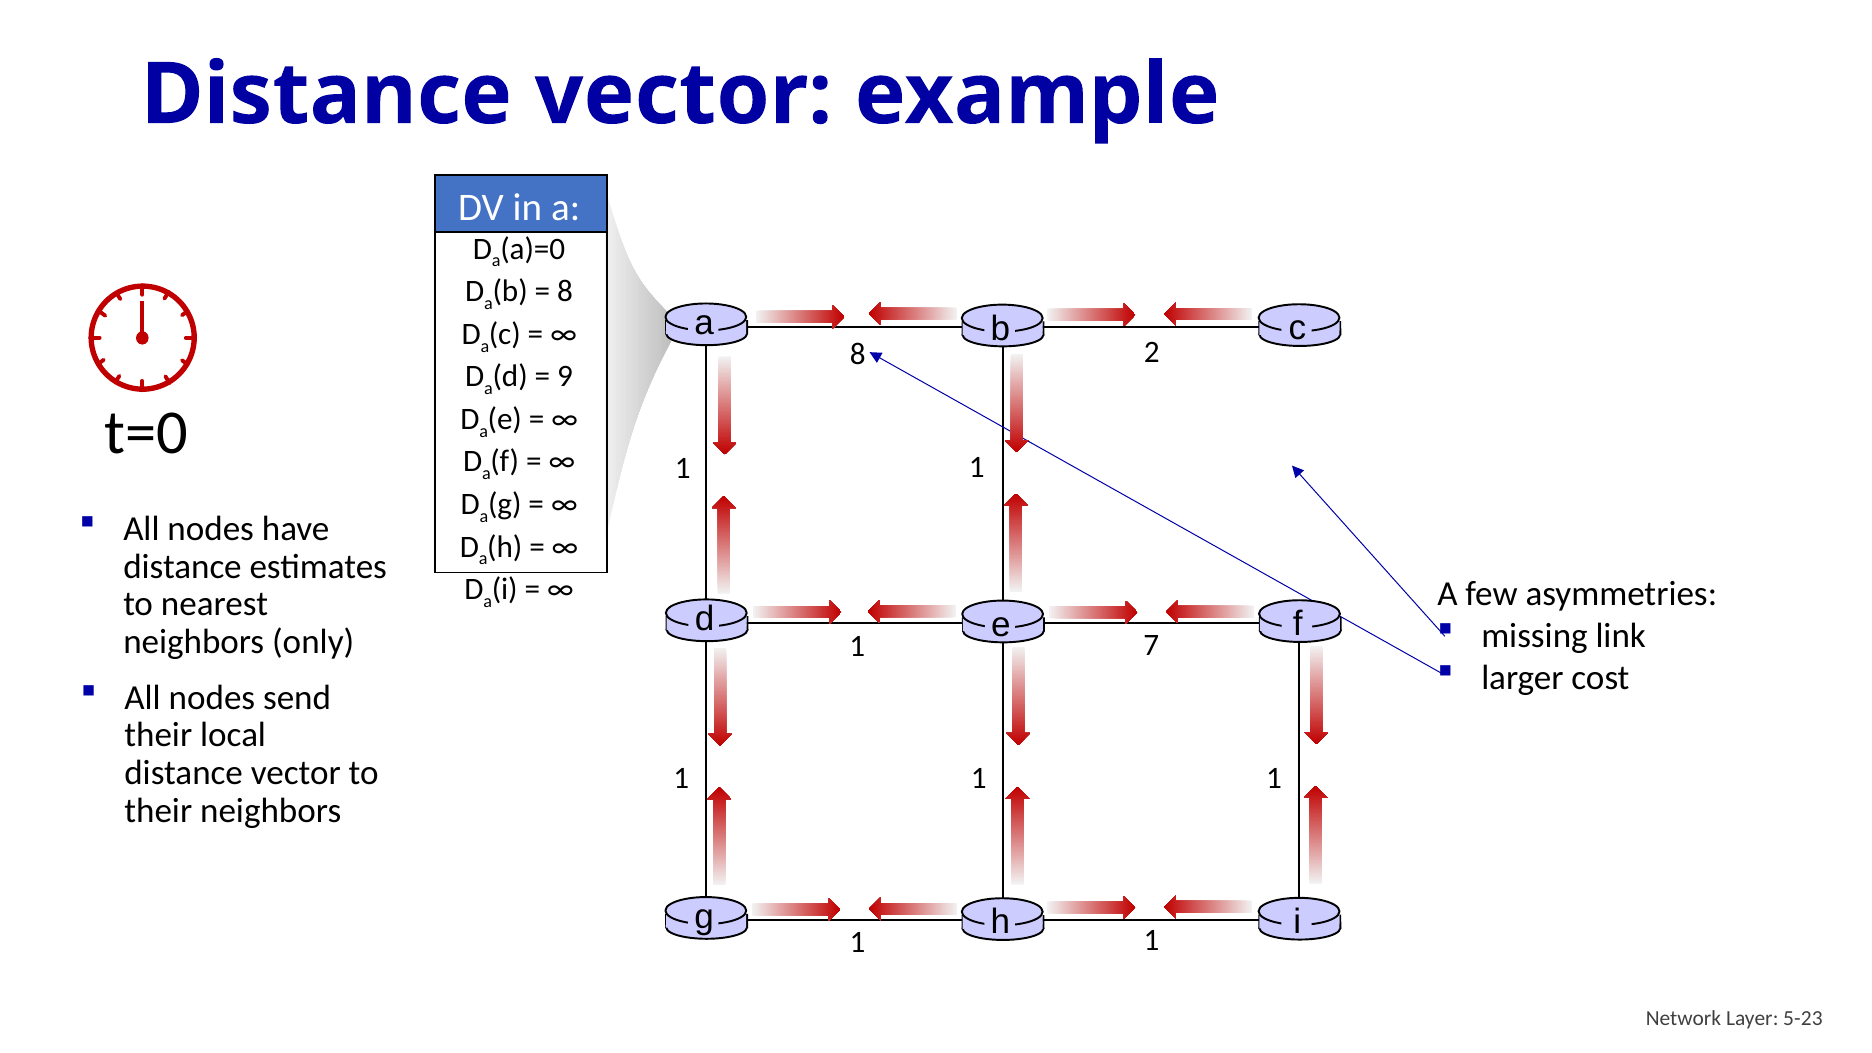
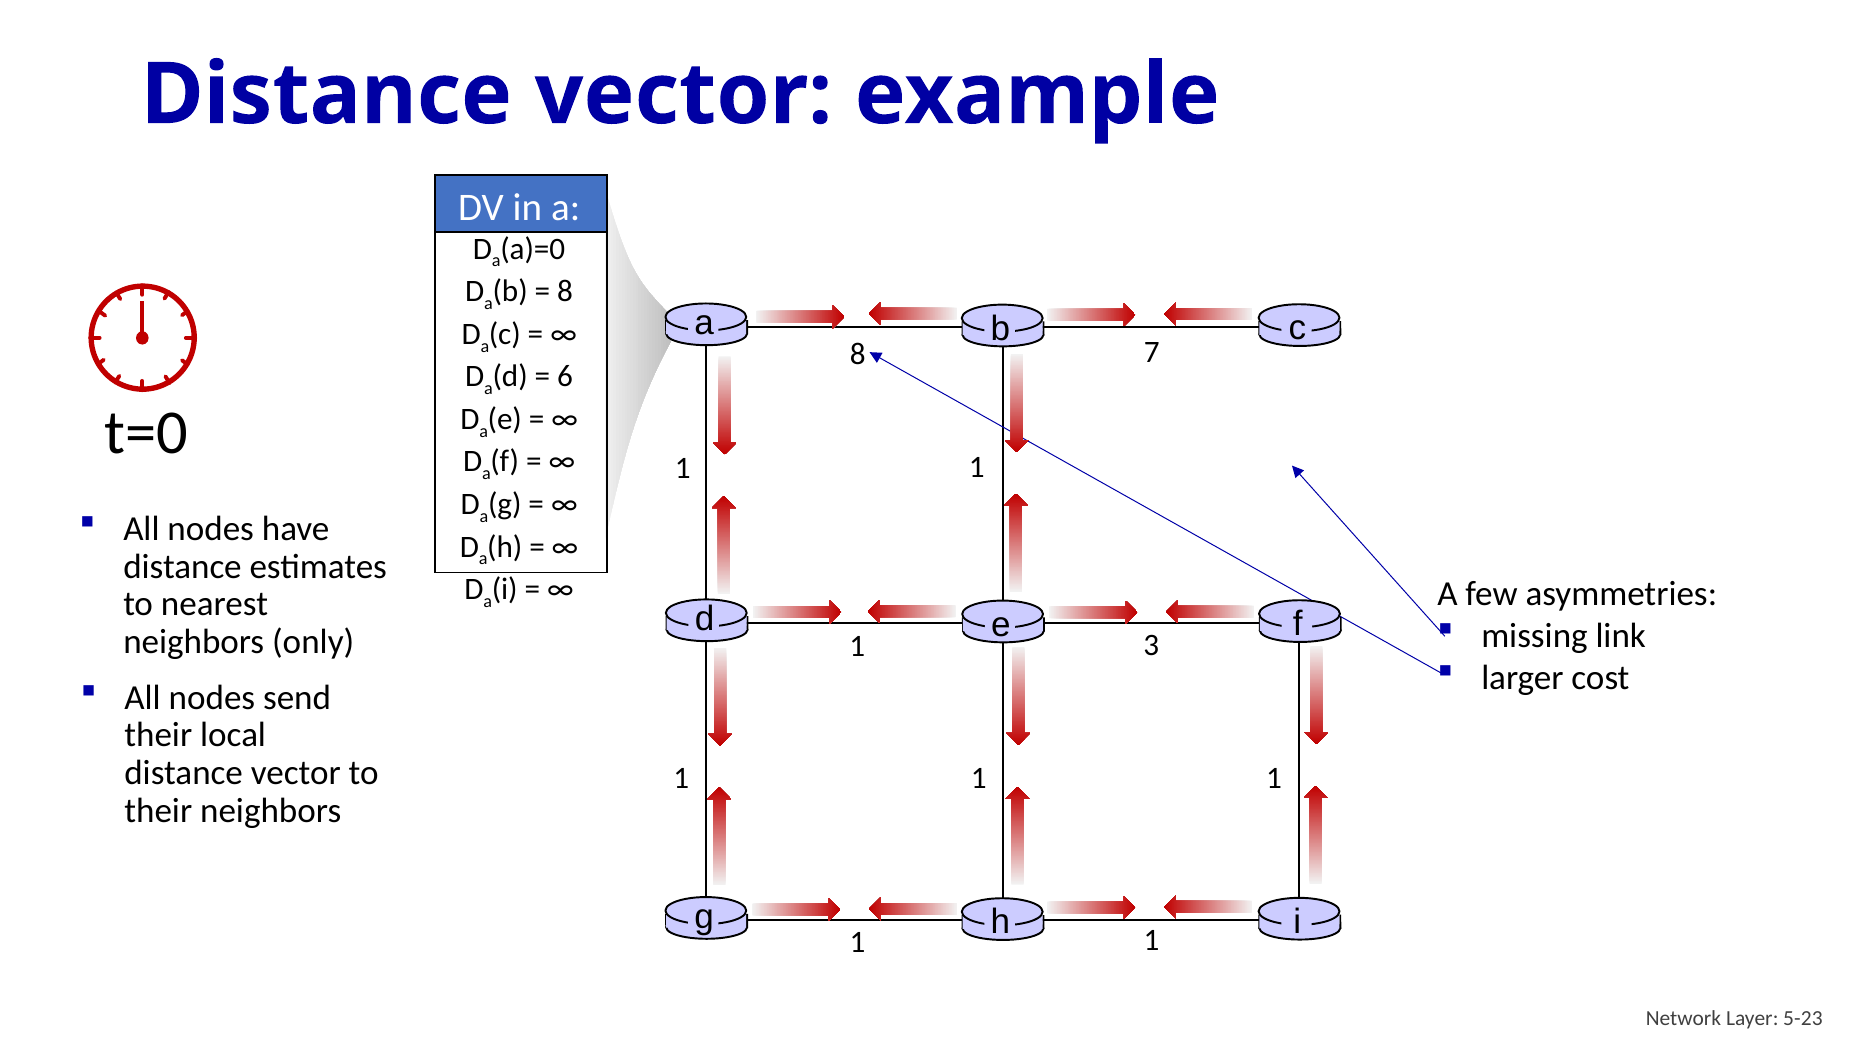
2: 2 -> 7 (1152, 352)
9: 9 -> 6 (565, 377)
7: 7 -> 3 (1151, 645)
